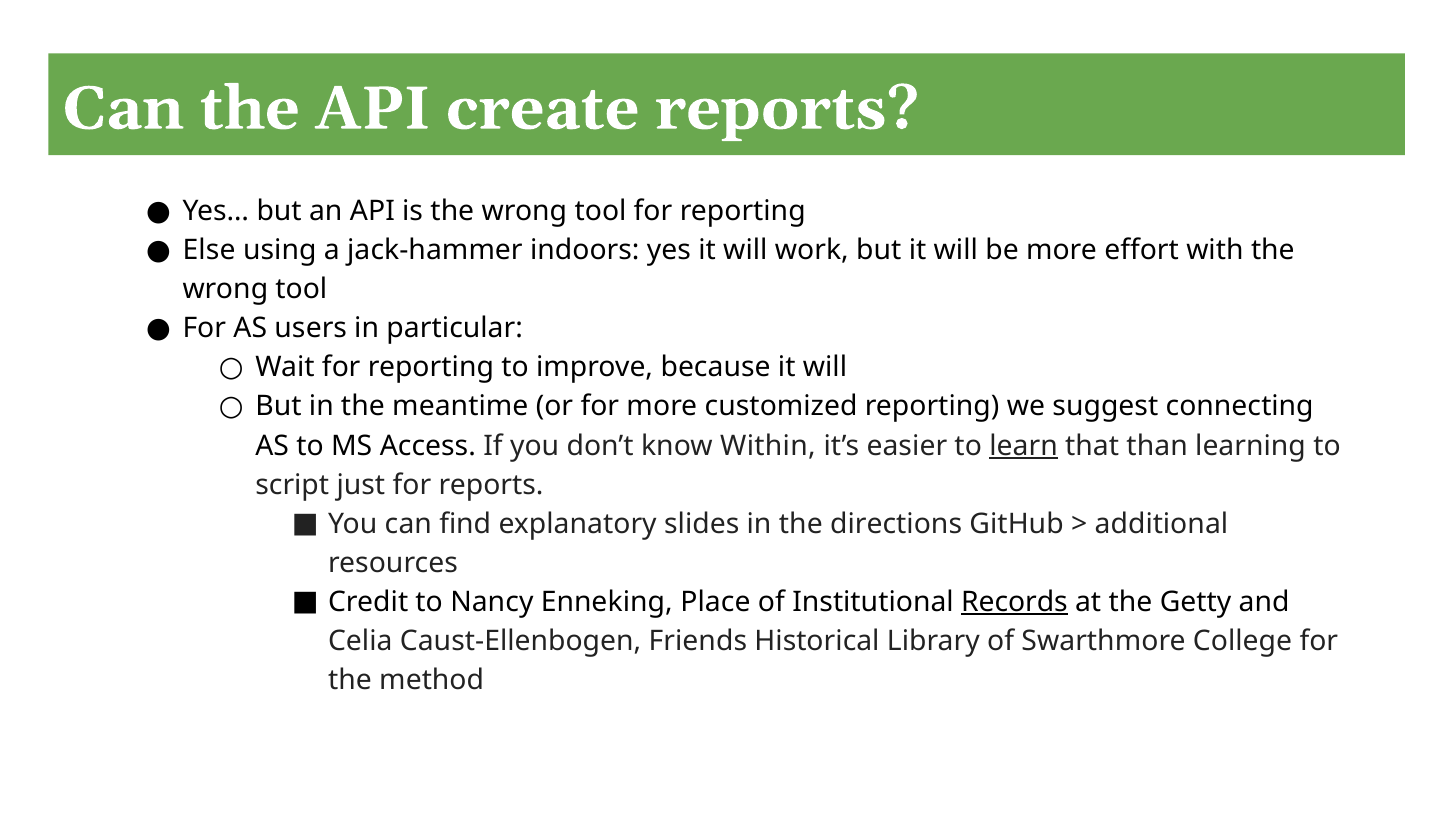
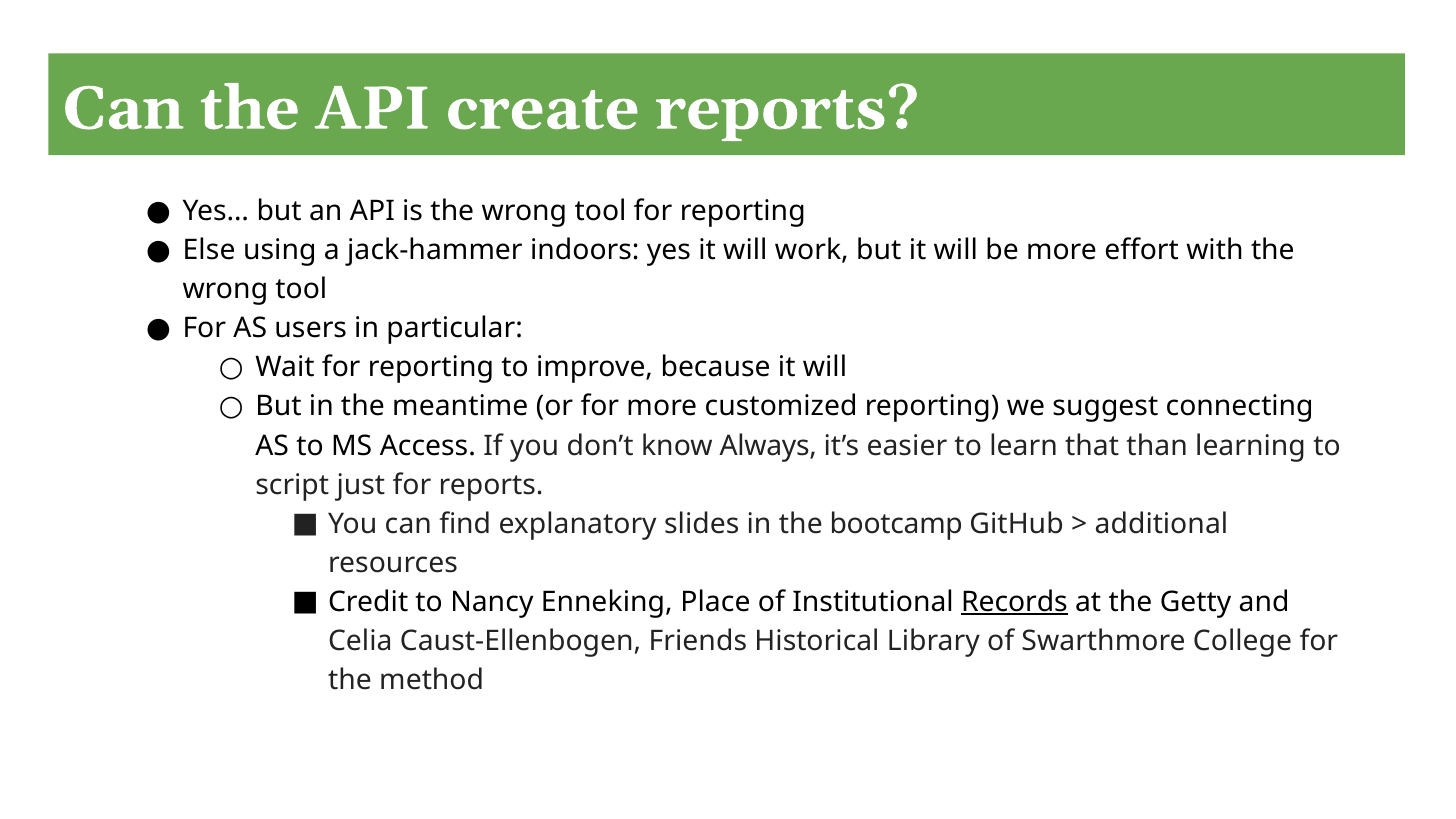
Within: Within -> Always (768, 446)
learn underline: present -> none (1024, 446)
directions: directions -> bootcamp (896, 524)
